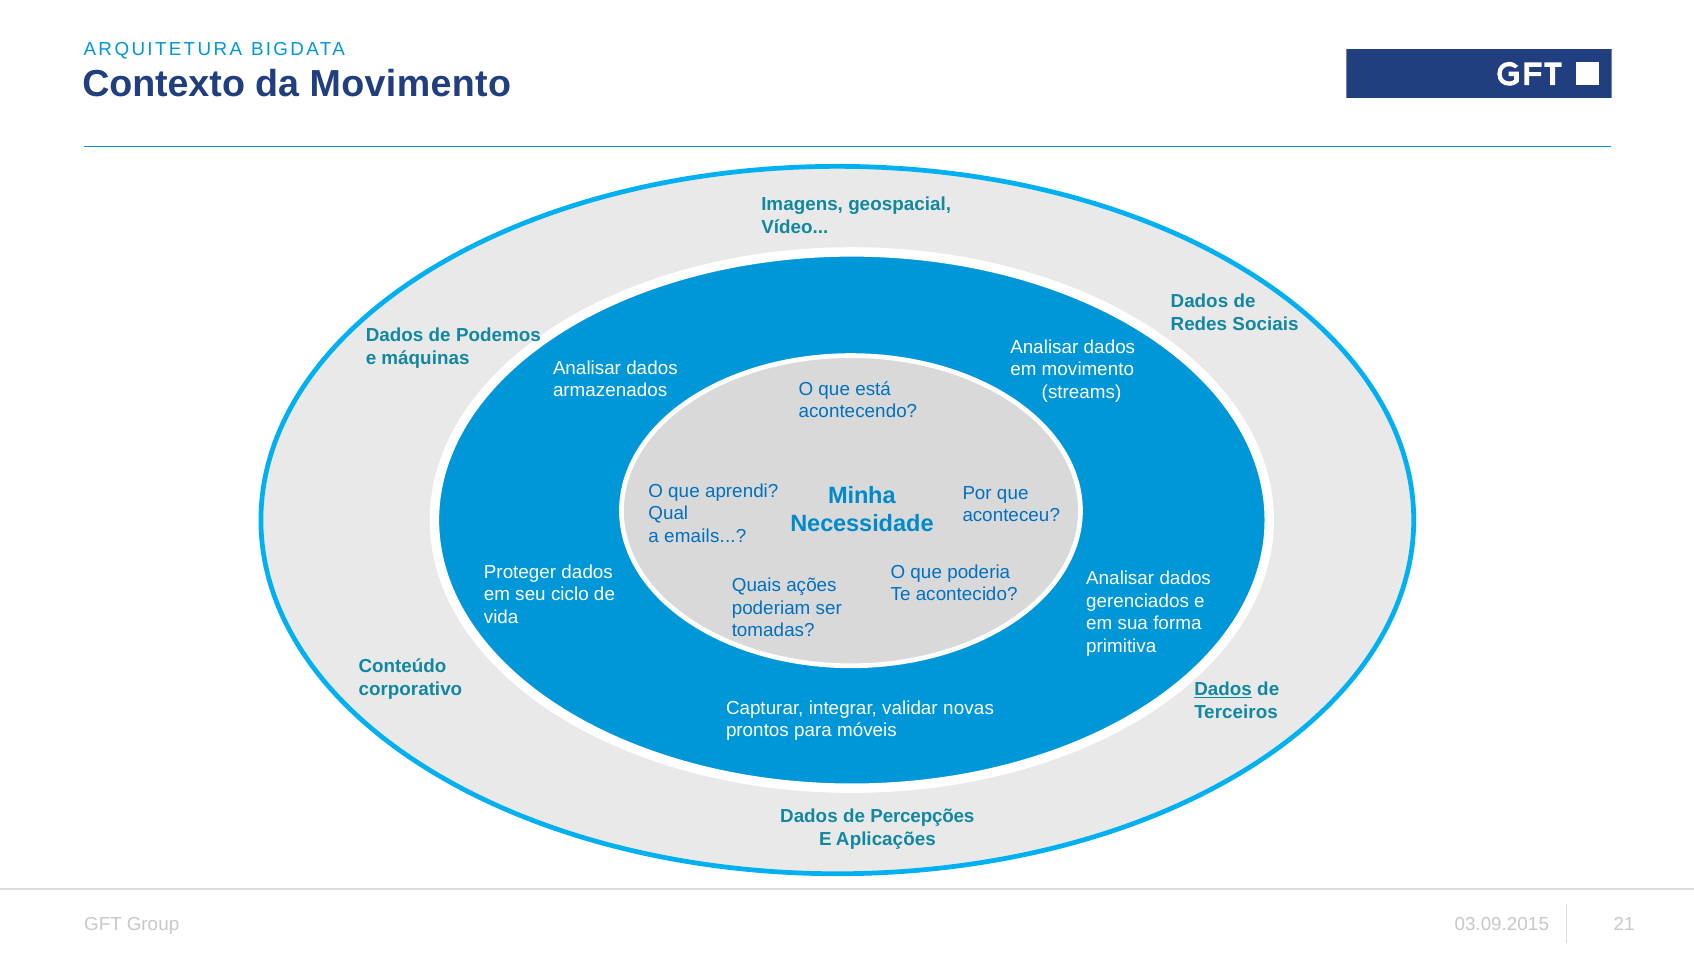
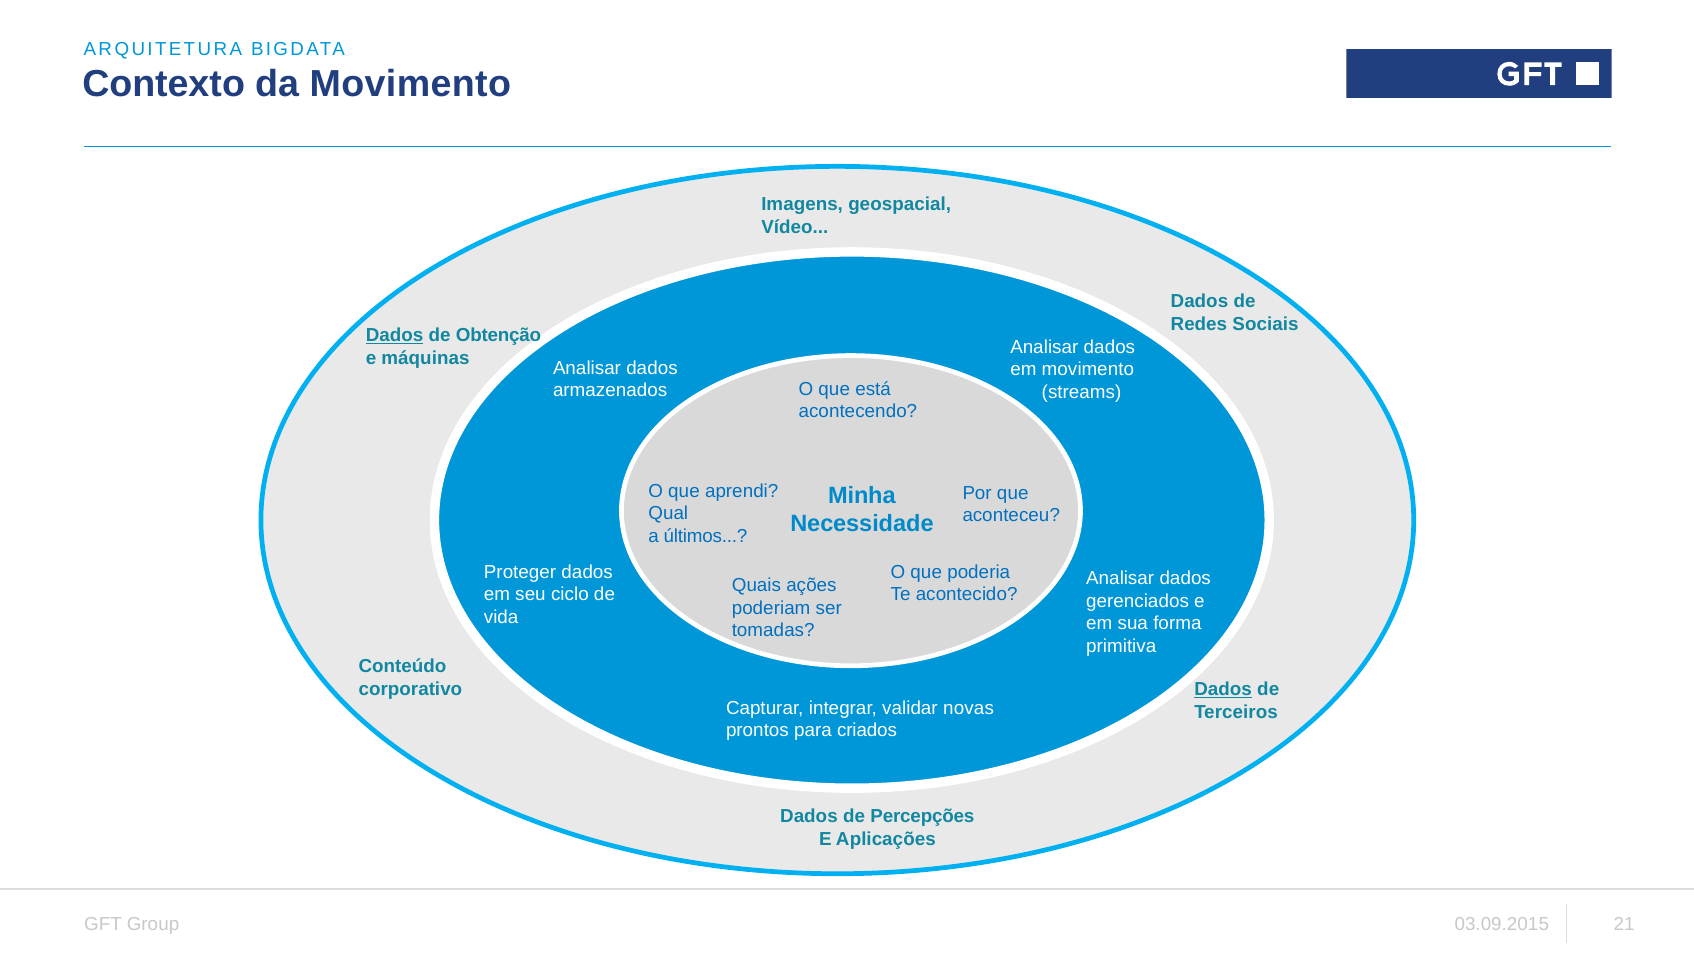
Dados underline: none -> present (395, 336)
Podemos: Podemos -> Obtenção (499, 336)
emails: emails -> últimos (705, 536)
móveis: móveis -> criados (867, 731)
